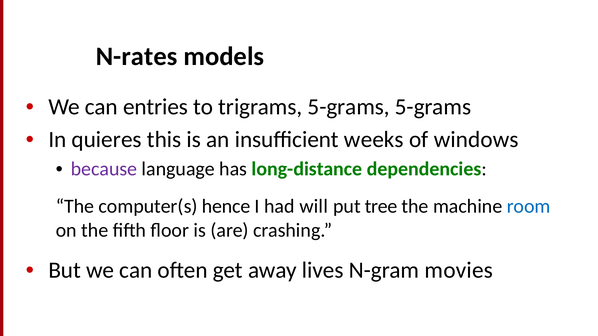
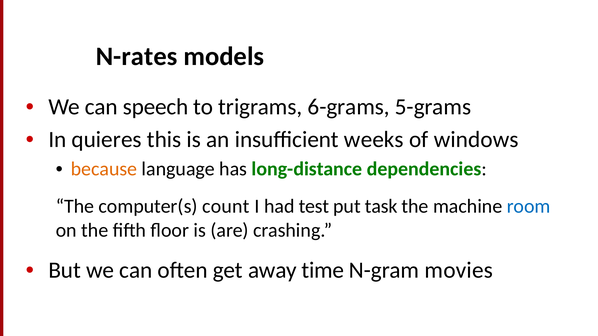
entries: entries -> speech (156, 107)
trigrams 5-grams: 5-grams -> 6-grams (349, 107)
because colour: purple -> orange (104, 169)
hence: hence -> count (226, 206)
will: will -> test (314, 206)
tree: tree -> task (381, 206)
lives: lives -> time (323, 270)
